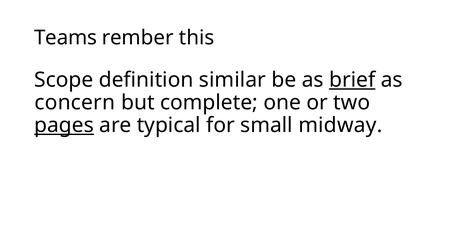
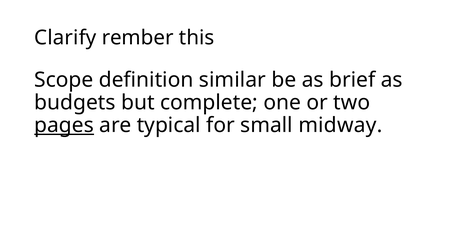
Teams: Teams -> Clarify (65, 38)
brief underline: present -> none (352, 80)
concern: concern -> budgets (75, 103)
